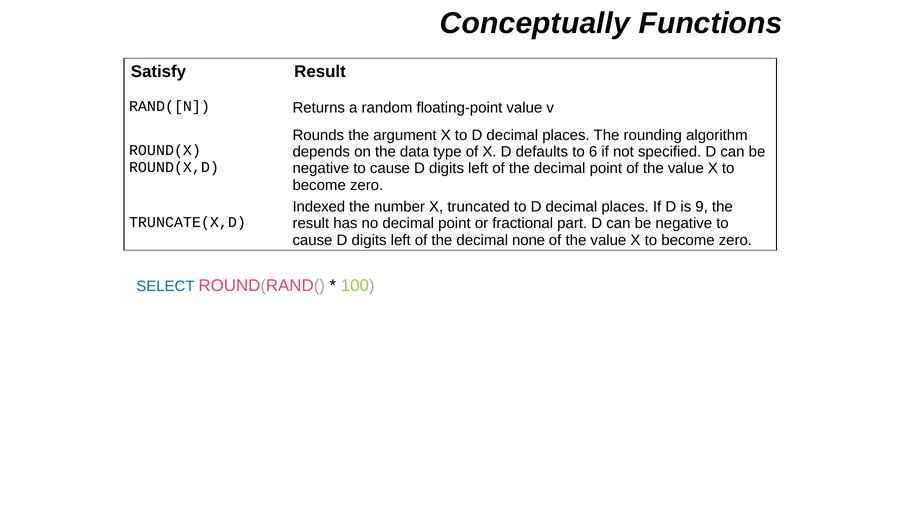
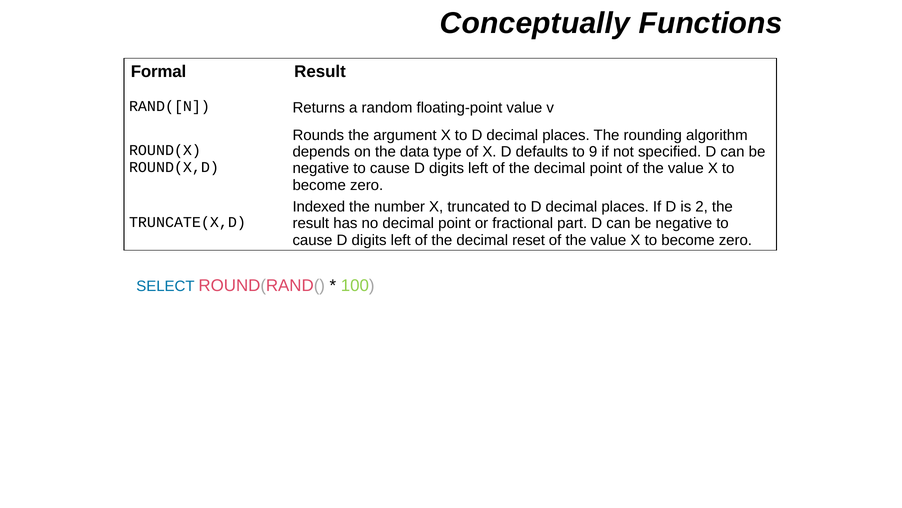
Satisfy: Satisfy -> Formal (159, 71)
6: 6 -> 9 (593, 152)
9: 9 -> 2 (702, 206)
none: none -> reset (529, 240)
